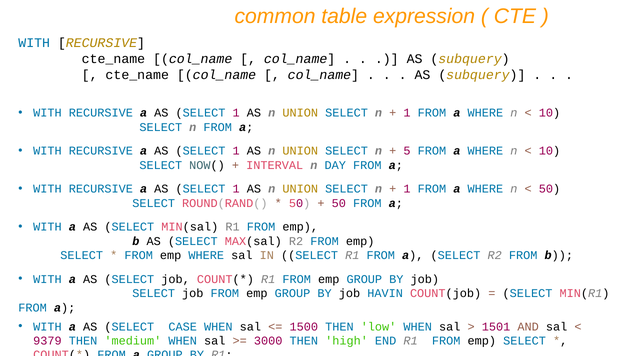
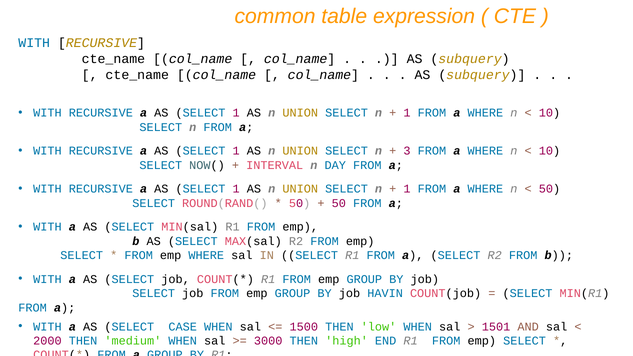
5: 5 -> 3 (407, 151)
9379: 9379 -> 2000 (47, 341)
